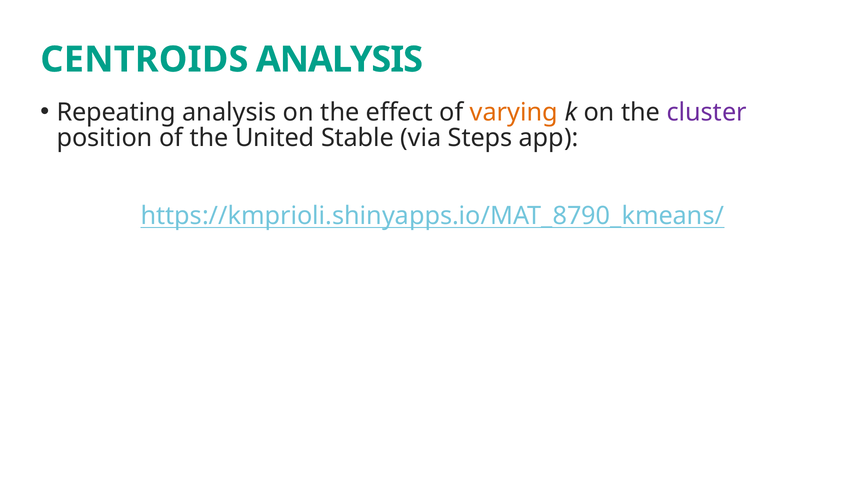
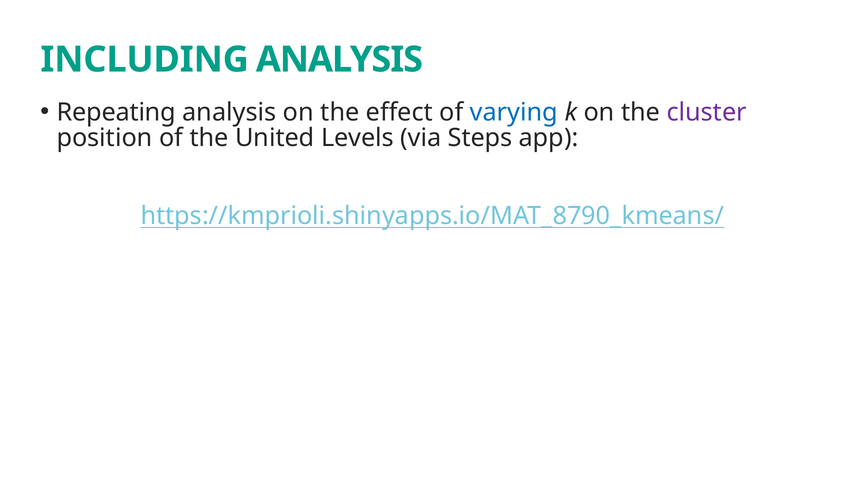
CENTROIDS: CENTROIDS -> INCLUDING (145, 60)
varying colour: orange -> blue (514, 112)
Stable: Stable -> Levels (357, 138)
